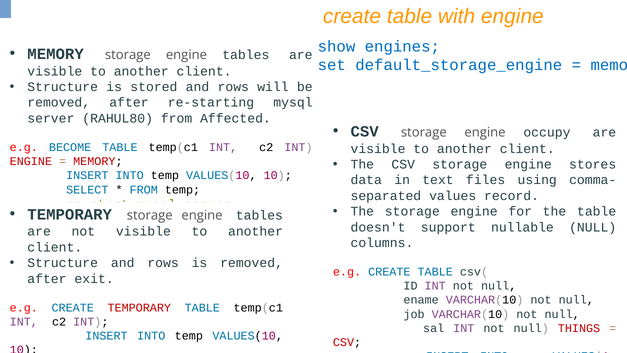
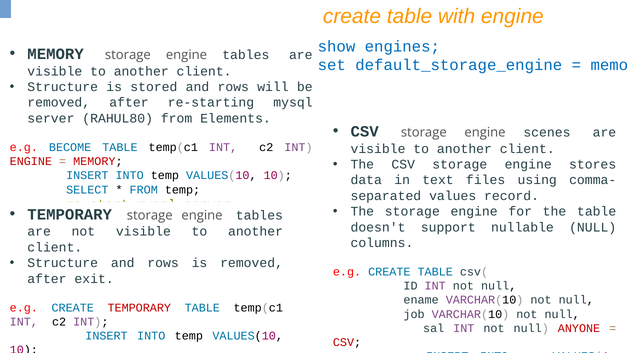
Affected: Affected -> Elements (235, 118)
occupy: occupy -> scenes (547, 132)
THINGS: THINGS -> ANYONE (579, 328)
